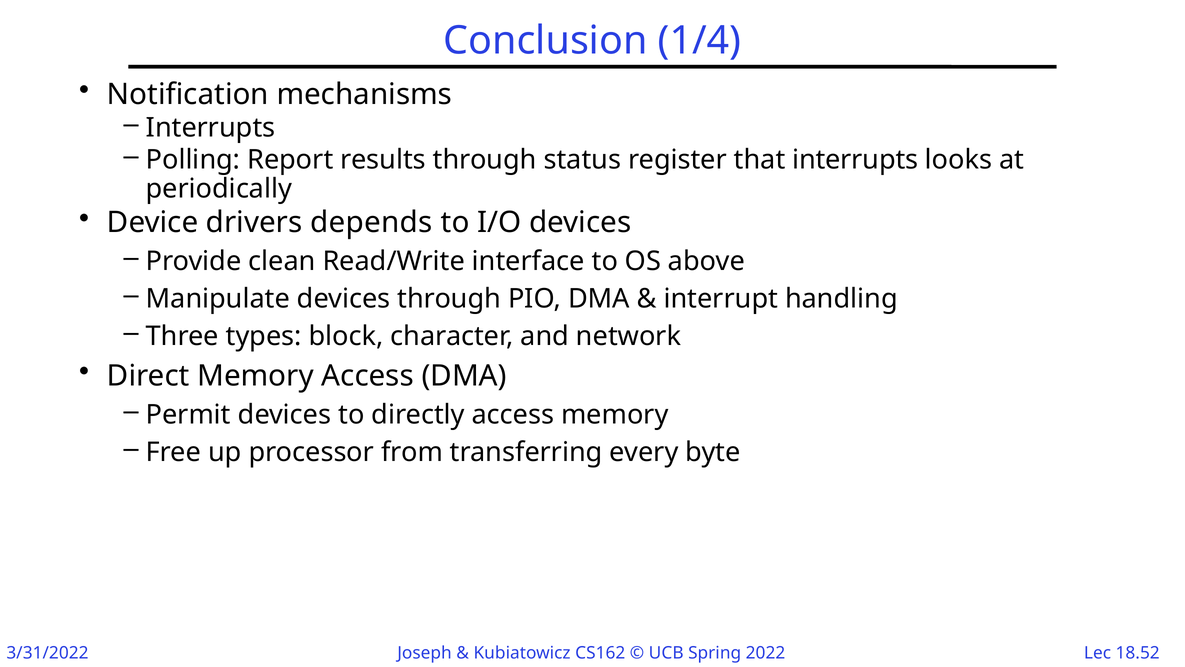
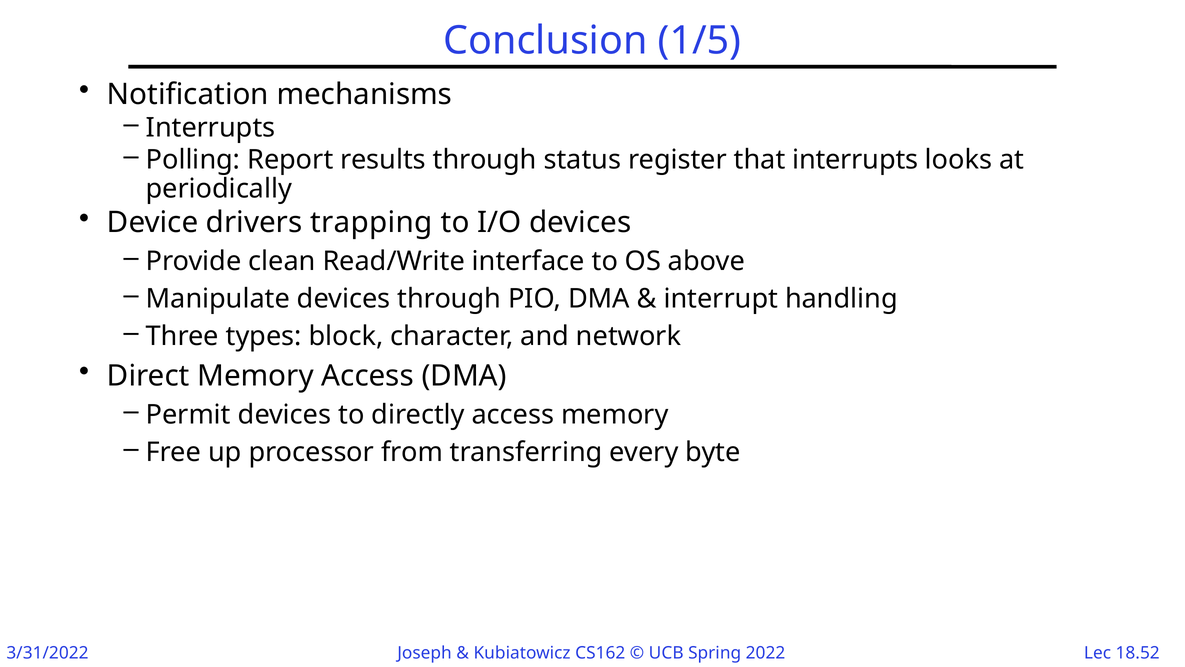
1/4: 1/4 -> 1/5 (700, 40)
depends: depends -> trapping (371, 222)
